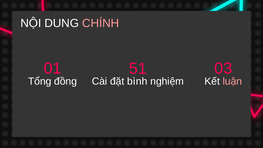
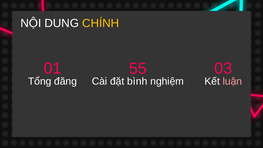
CHÍNH colour: pink -> yellow (101, 23)
51: 51 -> 55 (138, 69)
đồng: đồng -> đăng (66, 81)
